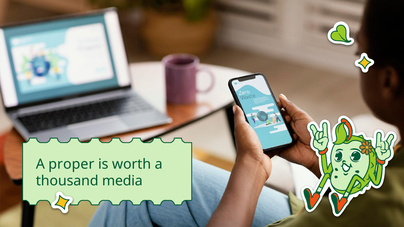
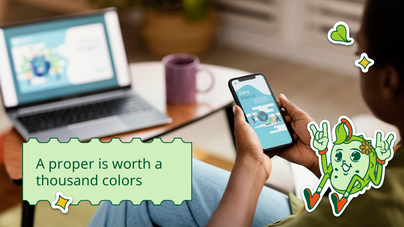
media: media -> colors (122, 181)
